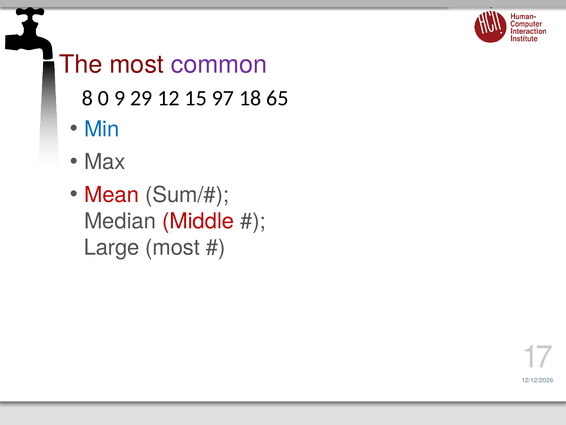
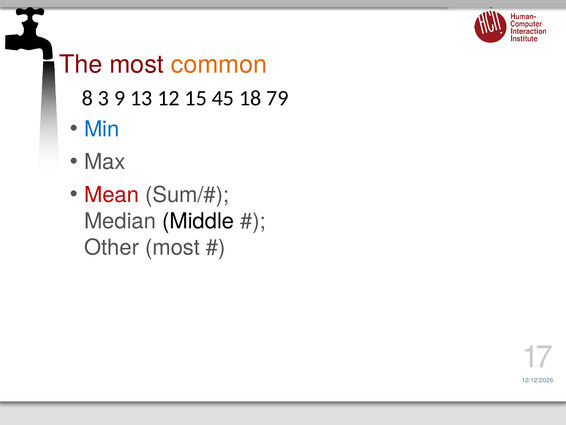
common colour: purple -> orange (219, 64)
0: 0 -> 3 (103, 98)
29: 29 -> 13 (141, 98)
97: 97 -> 45 (223, 98)
65: 65 -> 79 (277, 98)
Middle colour: red -> black (198, 221)
Large: Large -> Other (112, 247)
